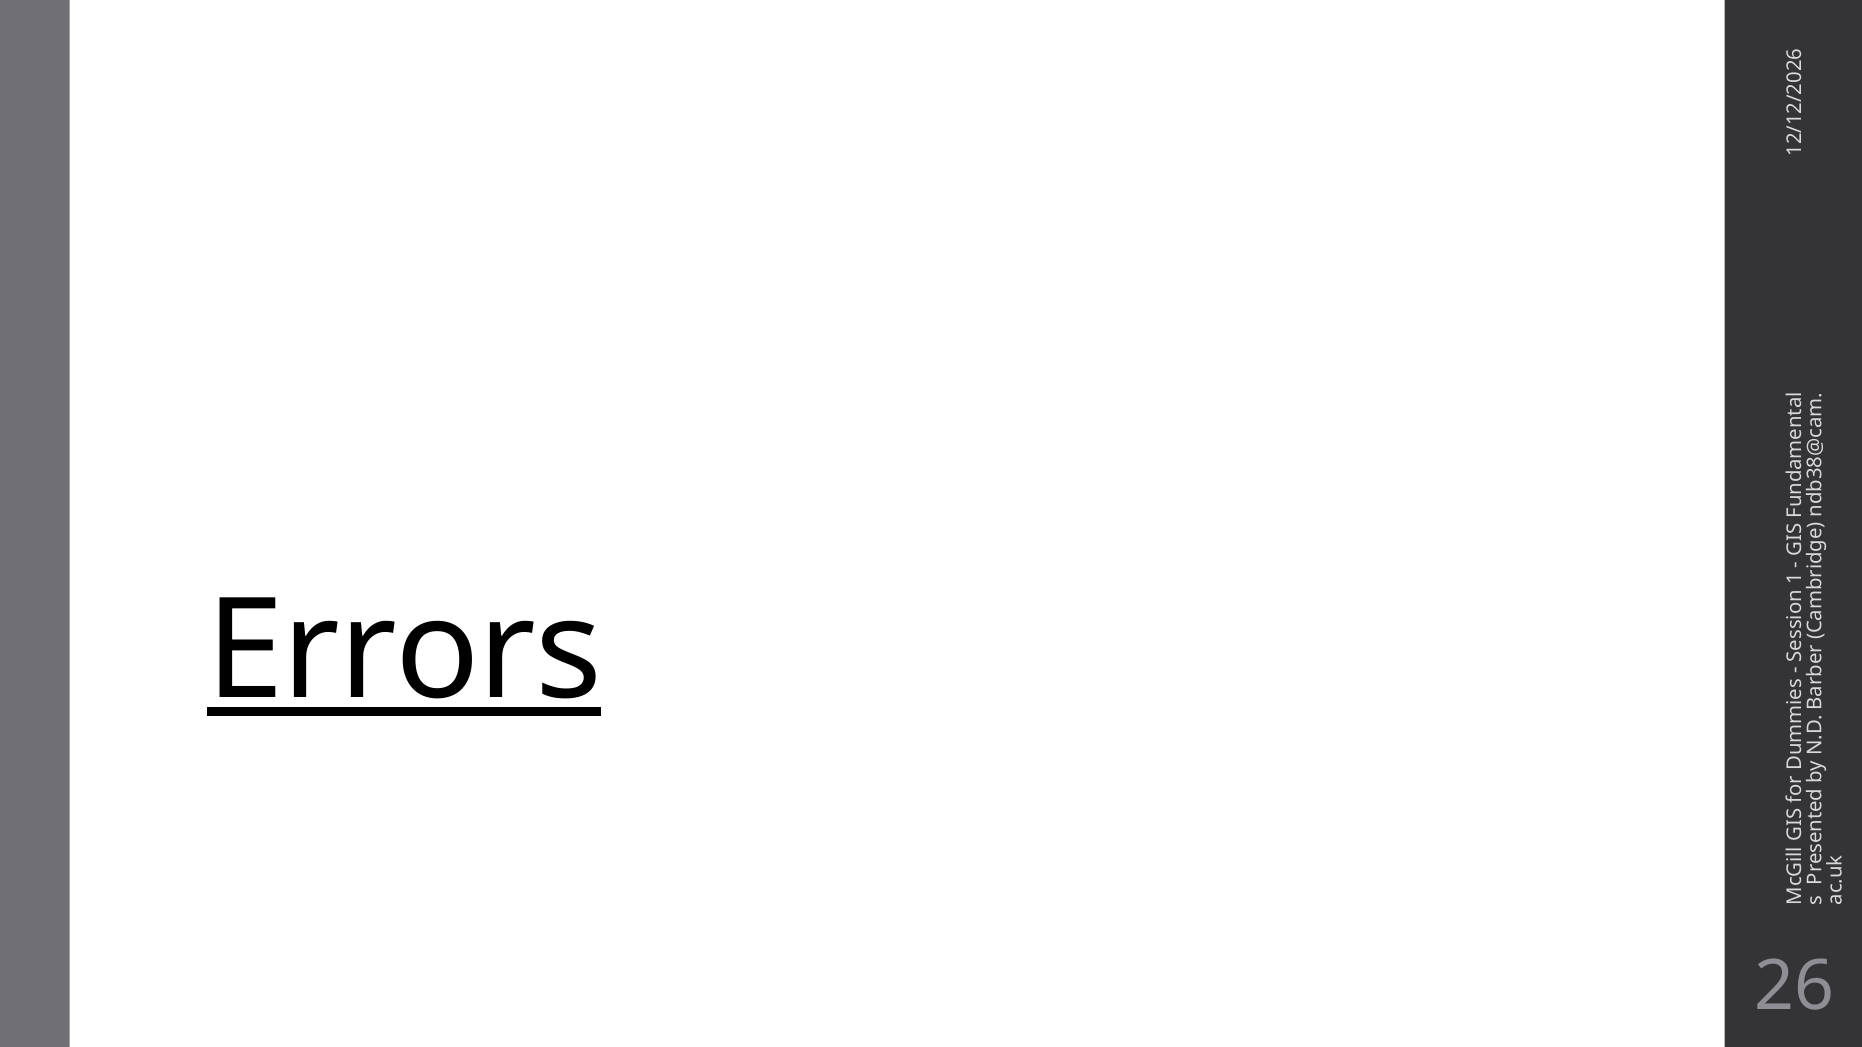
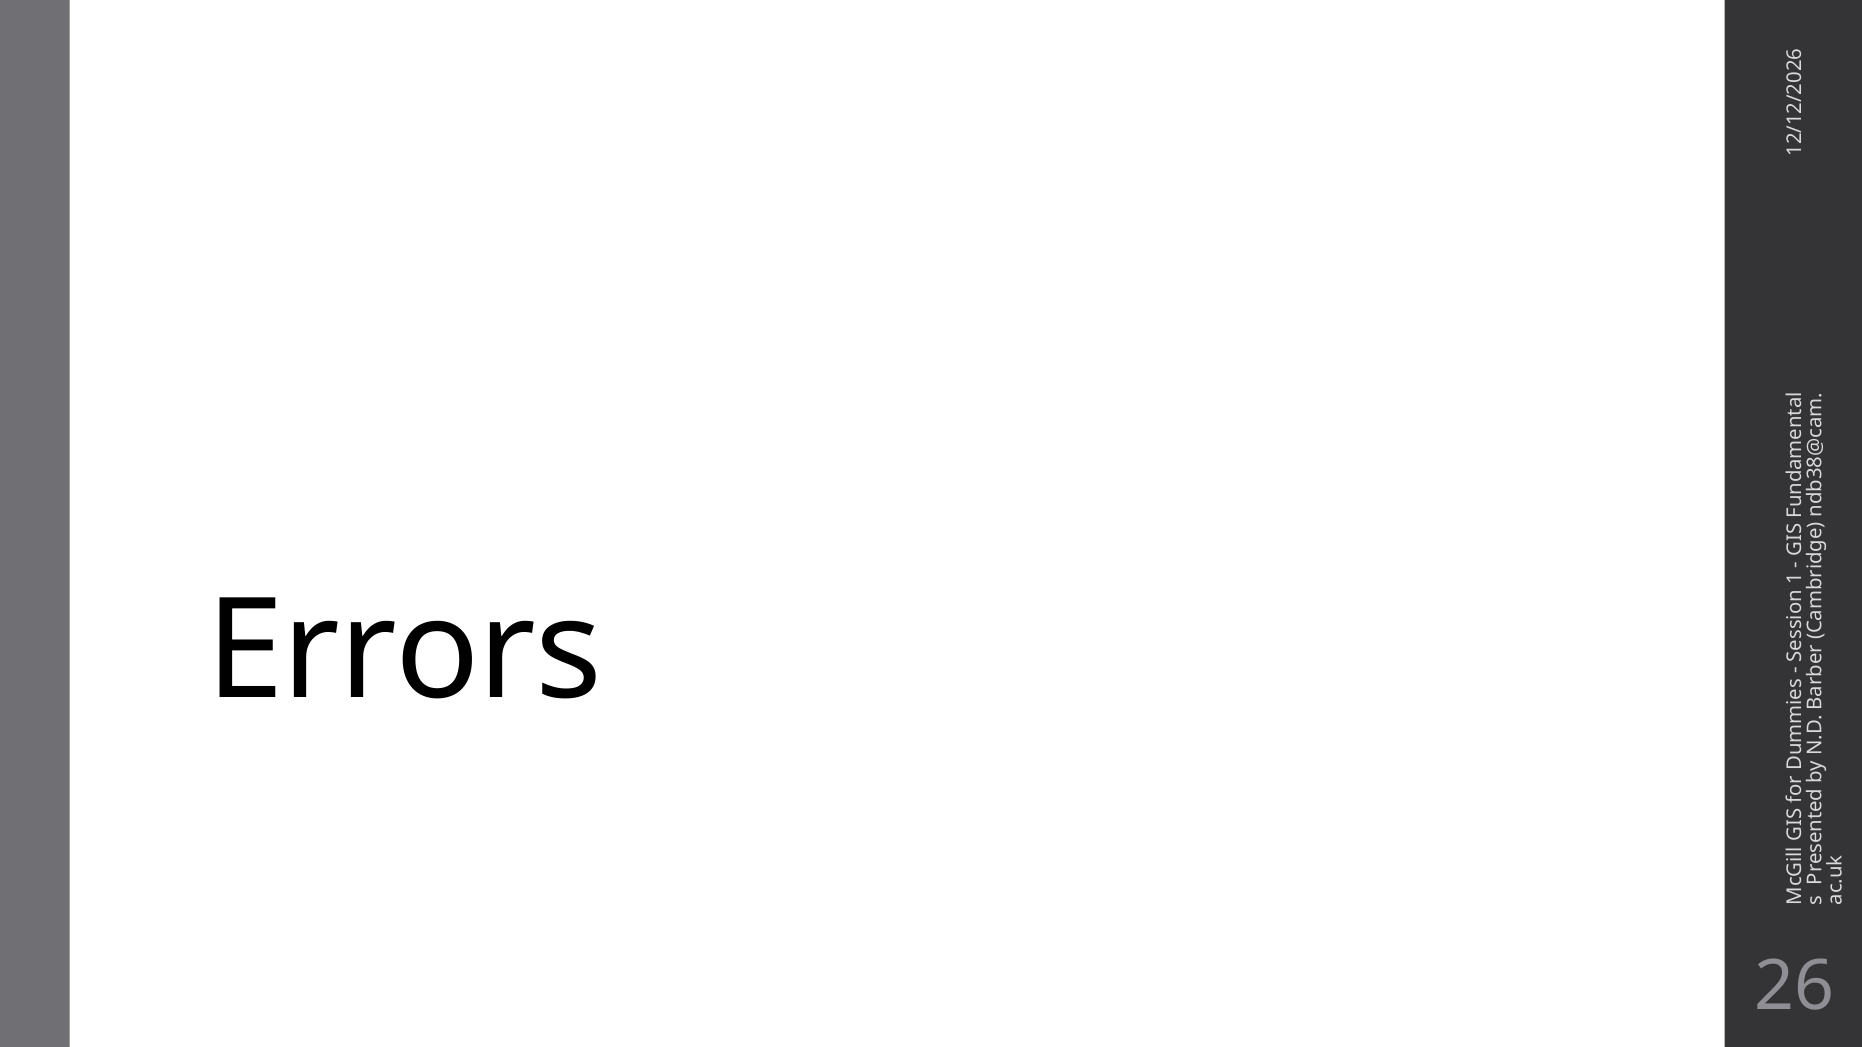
Errors underline: present -> none (404, 652)
